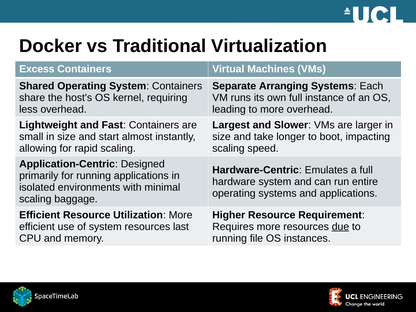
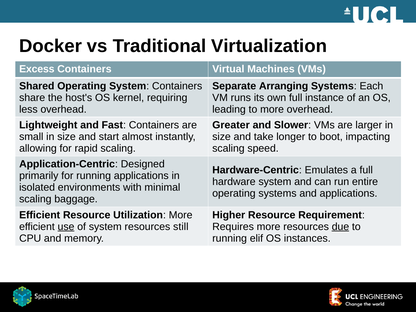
Largest: Largest -> Greater (231, 125)
use underline: none -> present (66, 227)
last: last -> still (181, 227)
file: file -> elif (256, 238)
